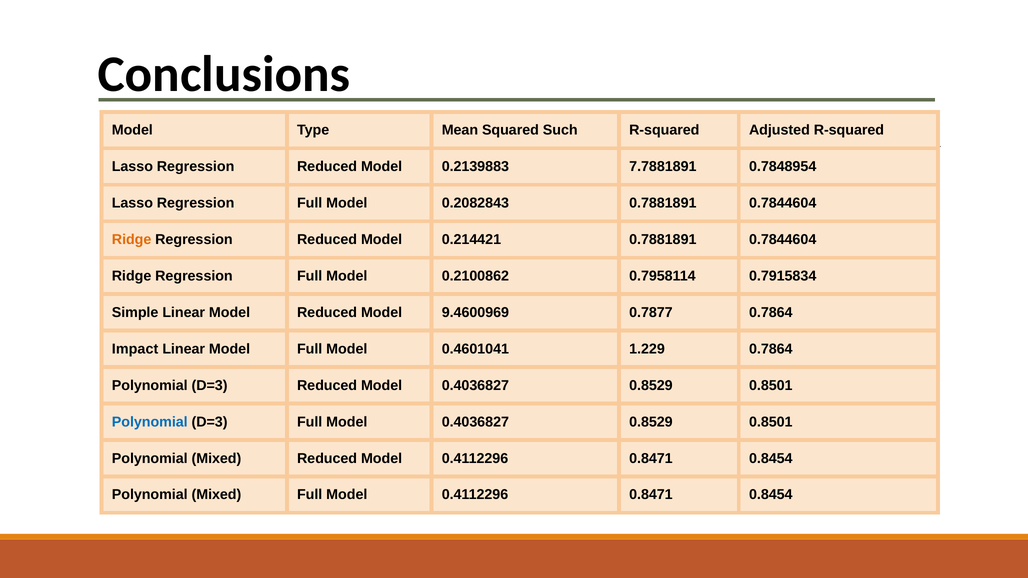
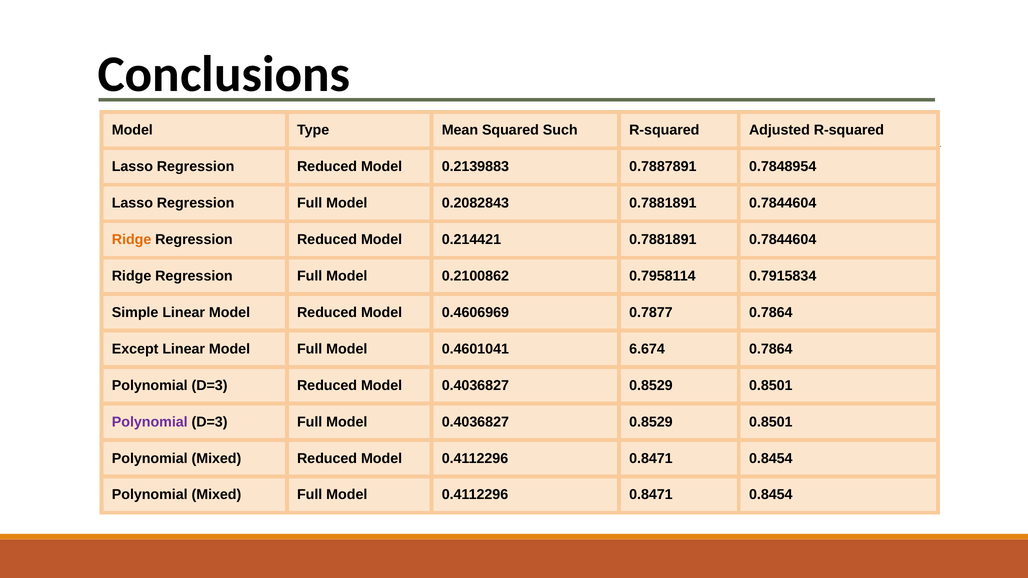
7.7881891: 7.7881891 -> 0.7887891 (663, 167)
9.4600969: 9.4600969 -> 0.4606969 (475, 313)
Impact: Impact -> Except (135, 349)
1.229: 1.229 -> 6.674 (647, 349)
Polynomial colour: blue -> purple (150, 422)
